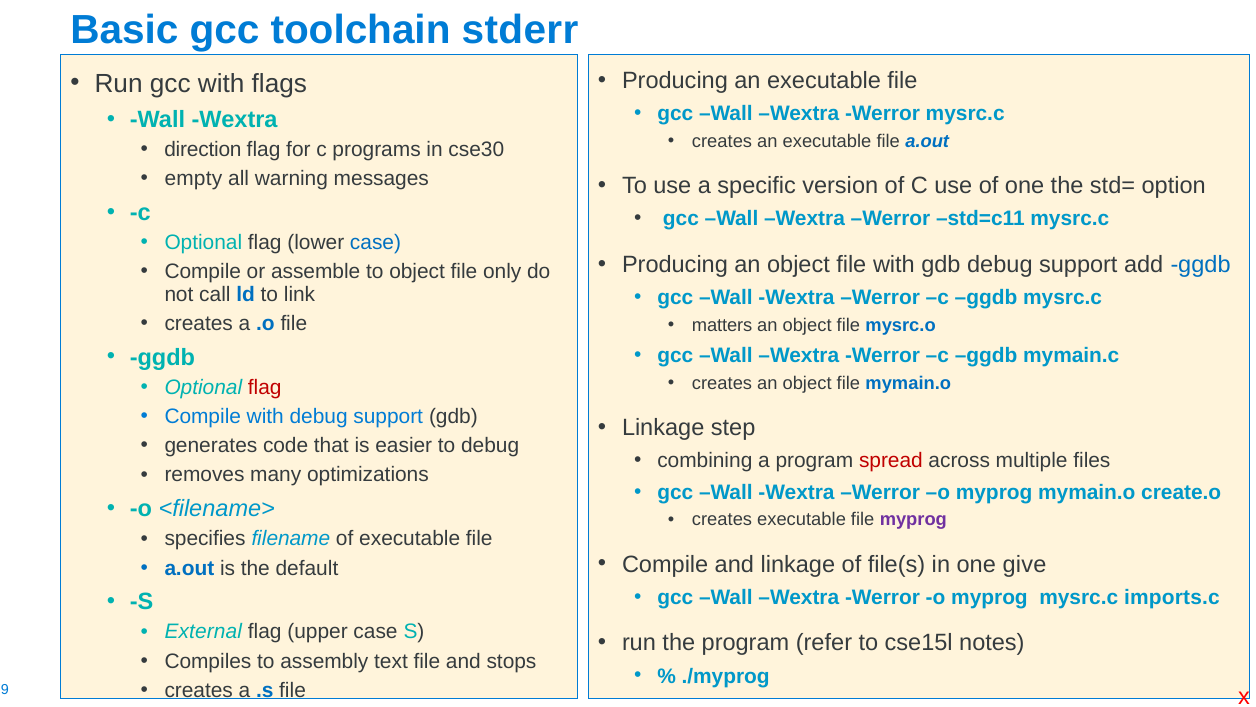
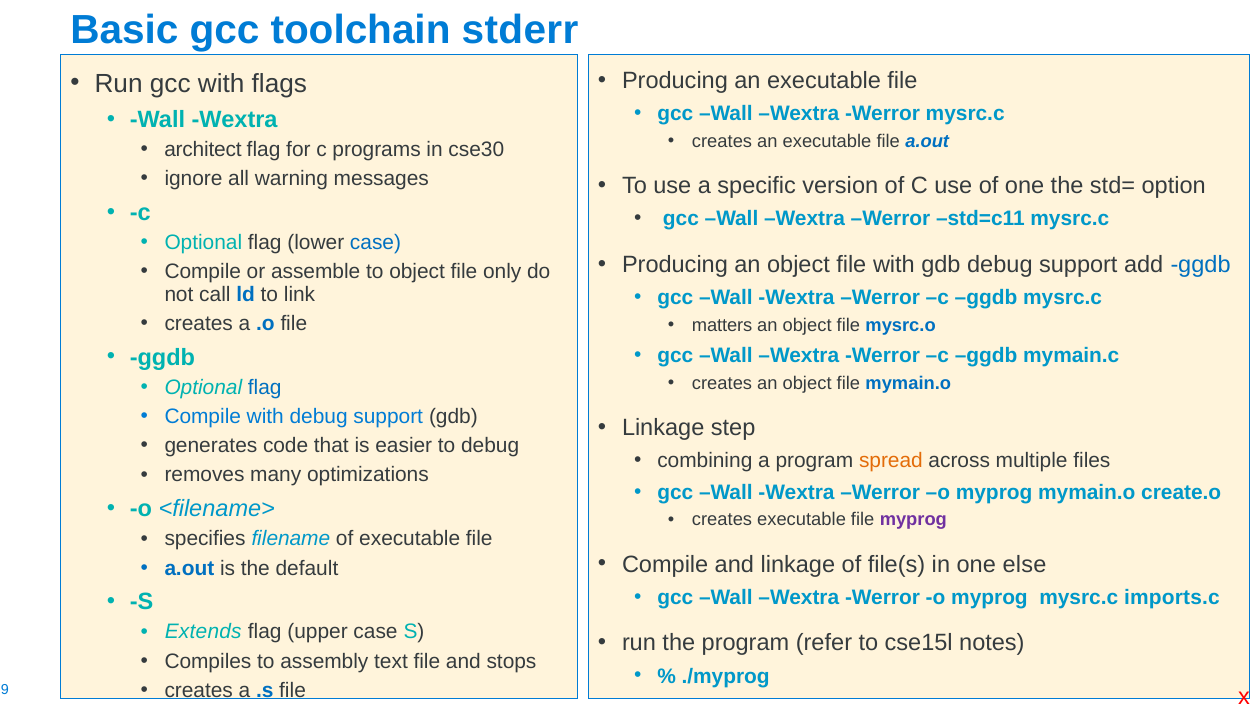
direction: direction -> architect (203, 150)
empty: empty -> ignore (194, 179)
flag colour: red -> blue (265, 387)
spread colour: red -> orange (891, 460)
give: give -> else (1025, 564)
External: External -> Extends (203, 632)
